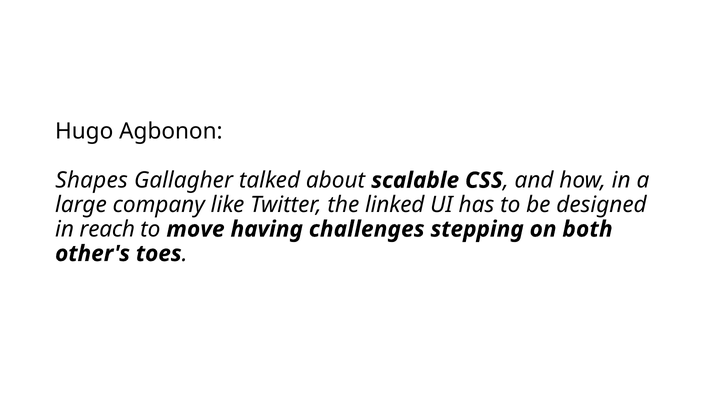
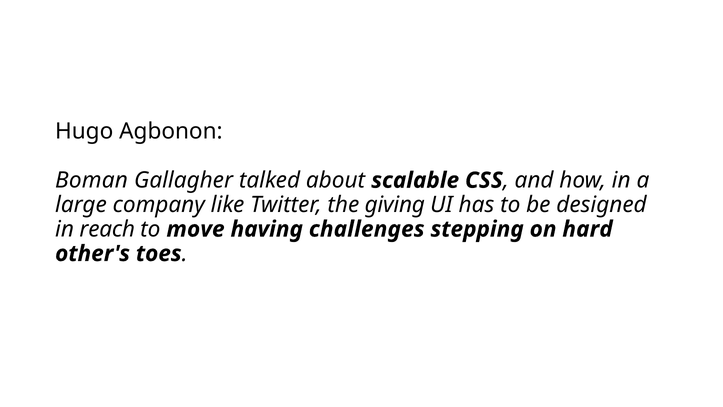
Shapes: Shapes -> Boman (92, 180)
linked: linked -> giving (395, 205)
both: both -> hard (588, 229)
